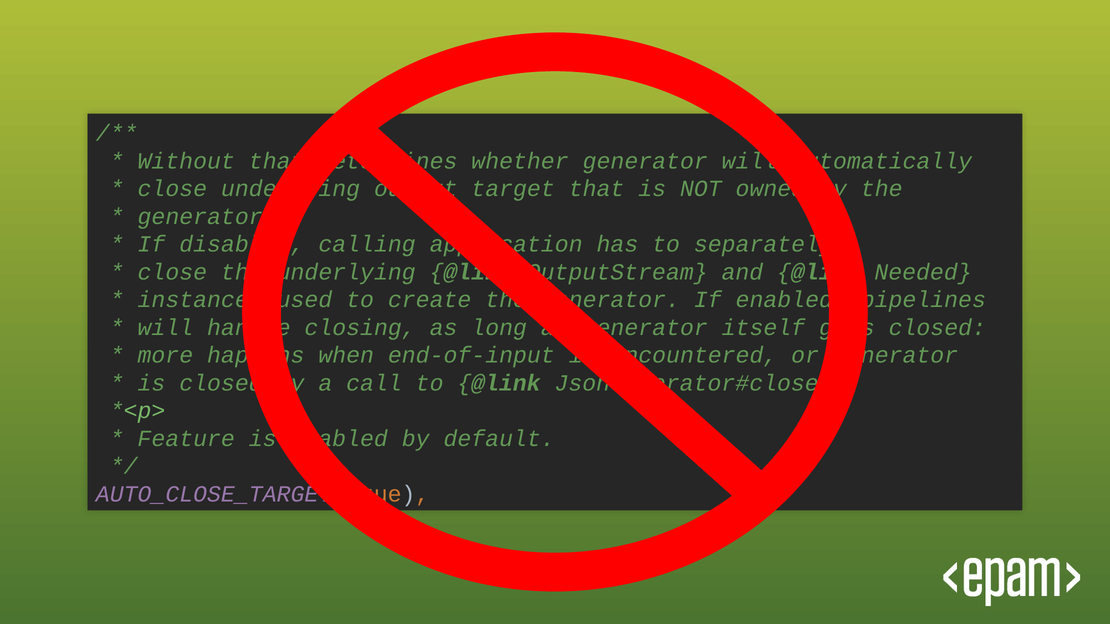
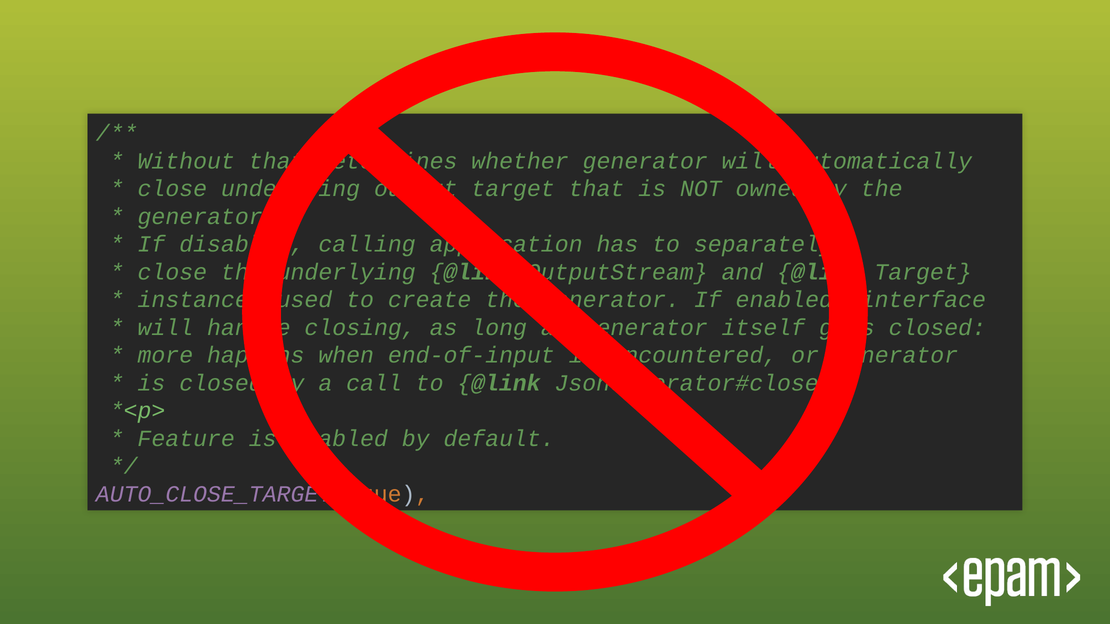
Needed: Needed -> Target (923, 272)
pipelines: pipelines -> interface (923, 300)
